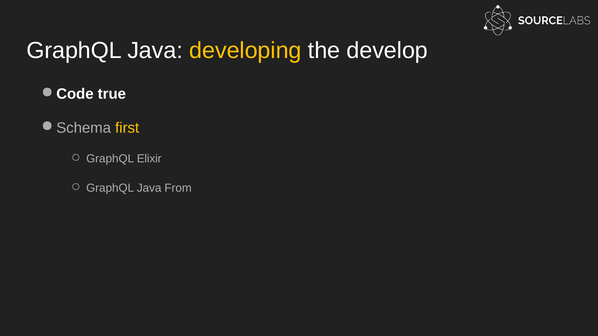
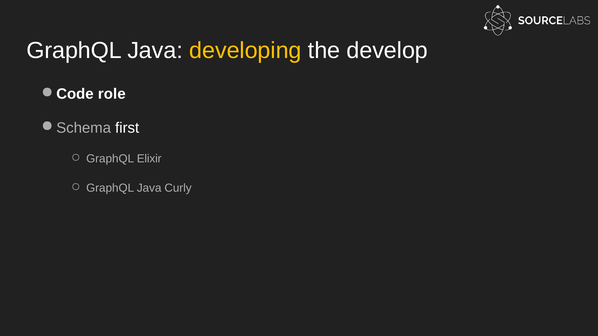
true: true -> role (112, 94)
first colour: yellow -> white (127, 128)
From: From -> Curly (178, 188)
